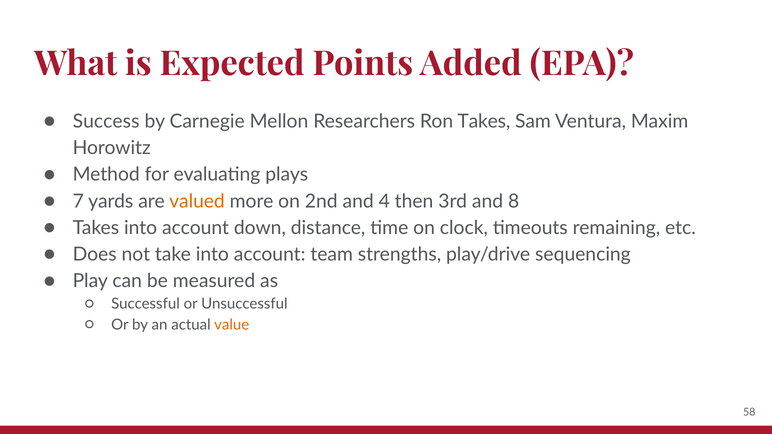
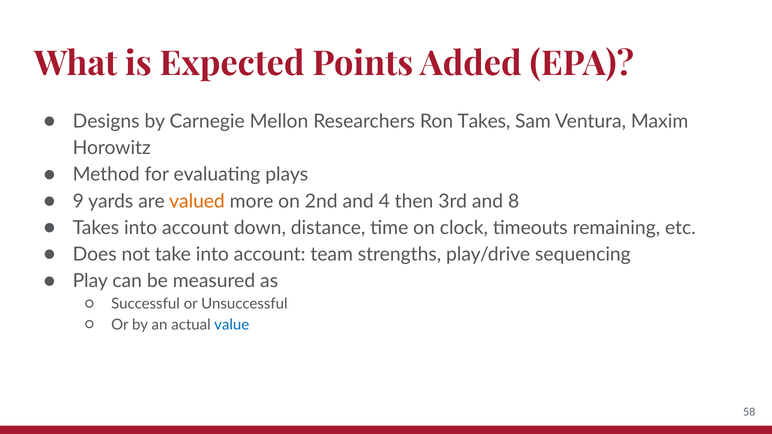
Success: Success -> Designs (106, 121)
7: 7 -> 9 (78, 201)
value colour: orange -> blue (232, 325)
